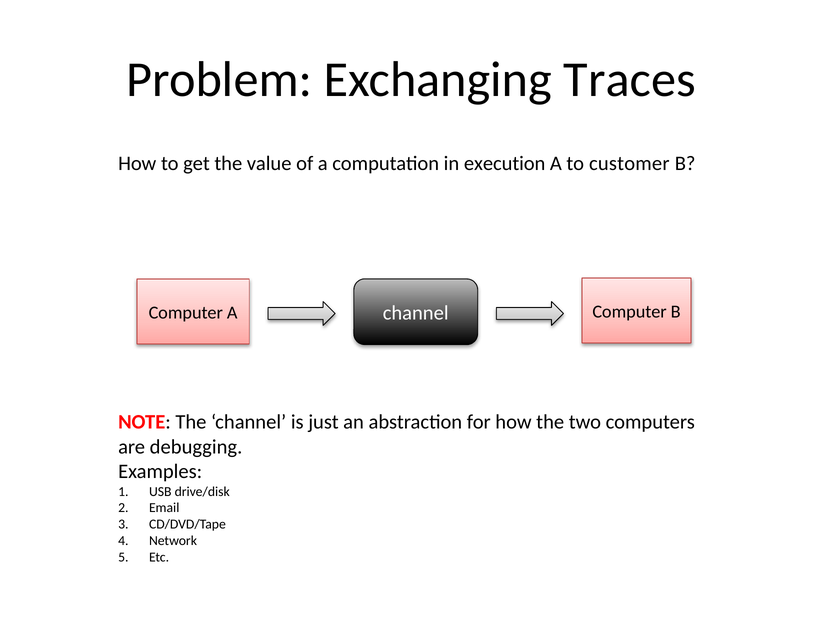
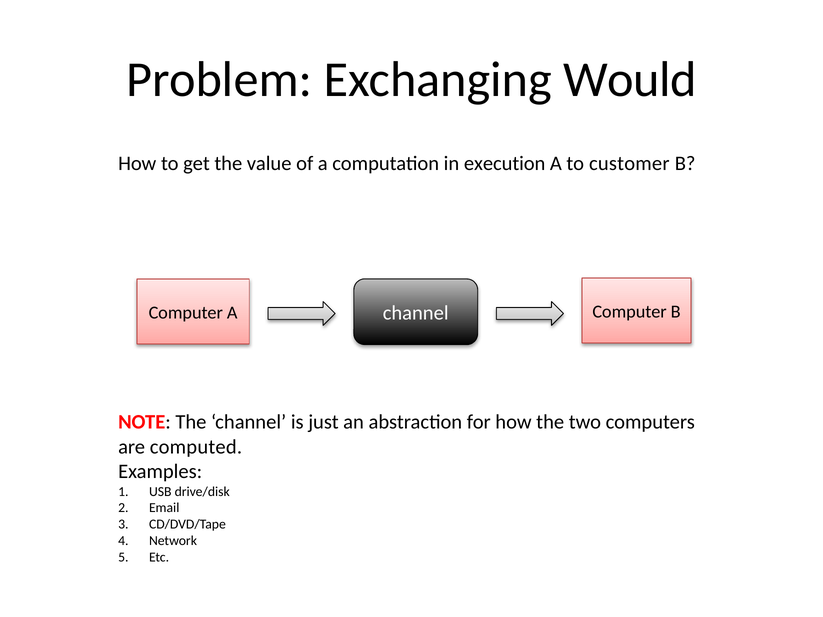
Traces: Traces -> Would (630, 80)
debugging: debugging -> computed (196, 447)
